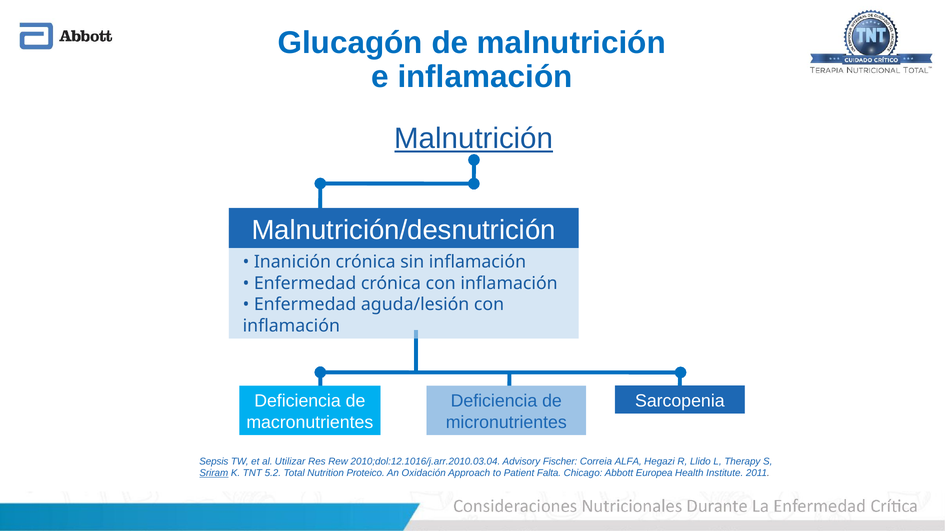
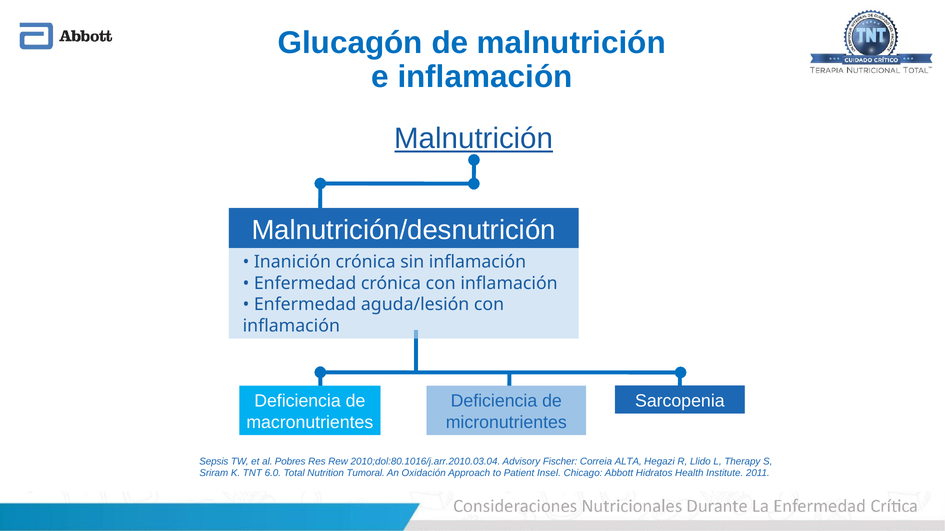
Utilizar: Utilizar -> Pobres (290, 462)
2010;dol:12.1016/j.arr.2010.03.04: 2010;dol:12.1016/j.arr.2010.03.04 -> 2010;dol:80.1016/j.arr.2010.03.04 (425, 462)
ALFA: ALFA -> ALTA (628, 462)
Sriram underline: present -> none (214, 474)
5.2: 5.2 -> 6.0 (273, 474)
Proteico: Proteico -> Tumoral (366, 474)
Falta: Falta -> Insel (549, 474)
Europea: Europea -> Hidratos (654, 474)
